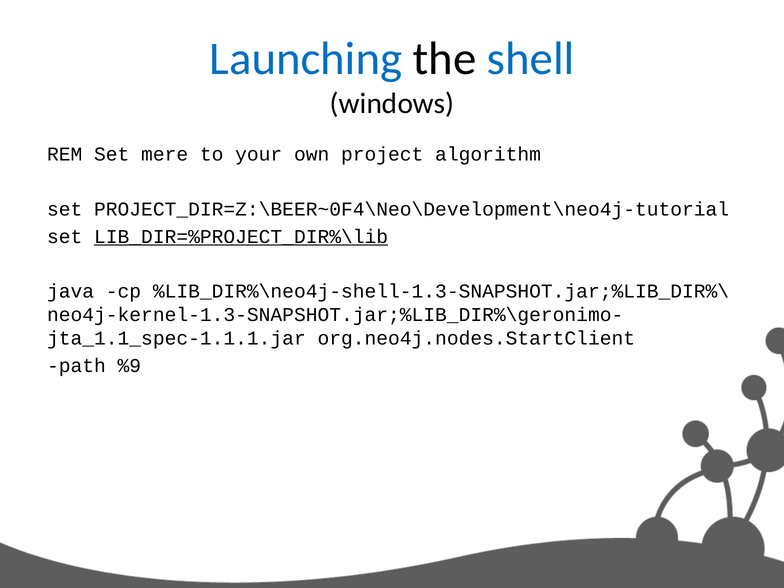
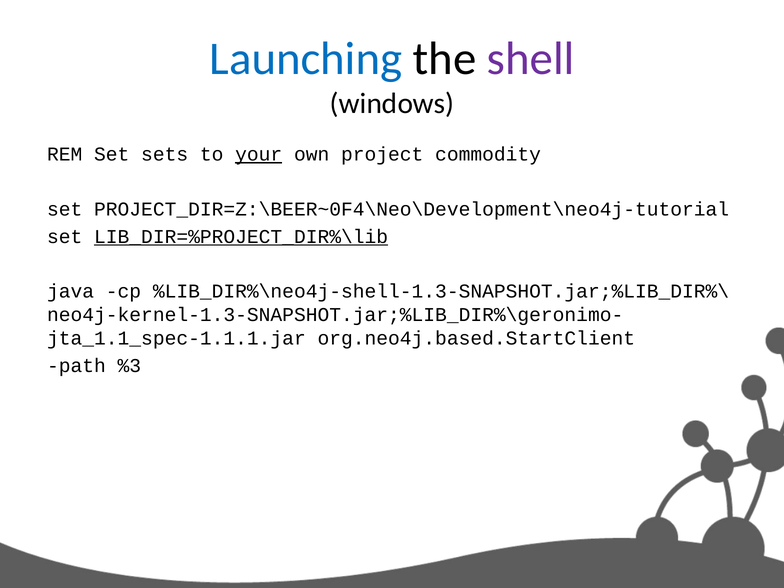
shell colour: blue -> purple (531, 59)
mere: mere -> sets (165, 154)
your underline: none -> present (259, 154)
algorithm: algorithm -> commodity (488, 154)
org.neo4j.nodes.StartClient: org.neo4j.nodes.StartClient -> org.neo4j.based.StartClient (476, 338)
%9: %9 -> %3 (129, 366)
